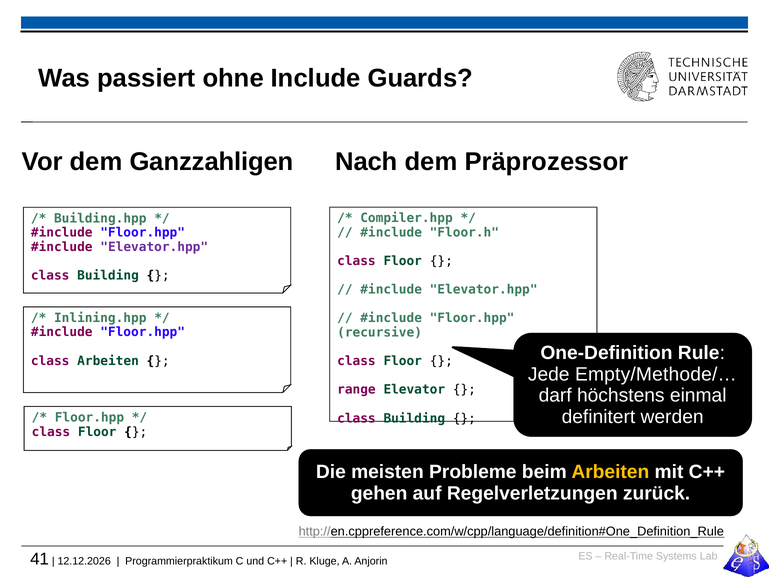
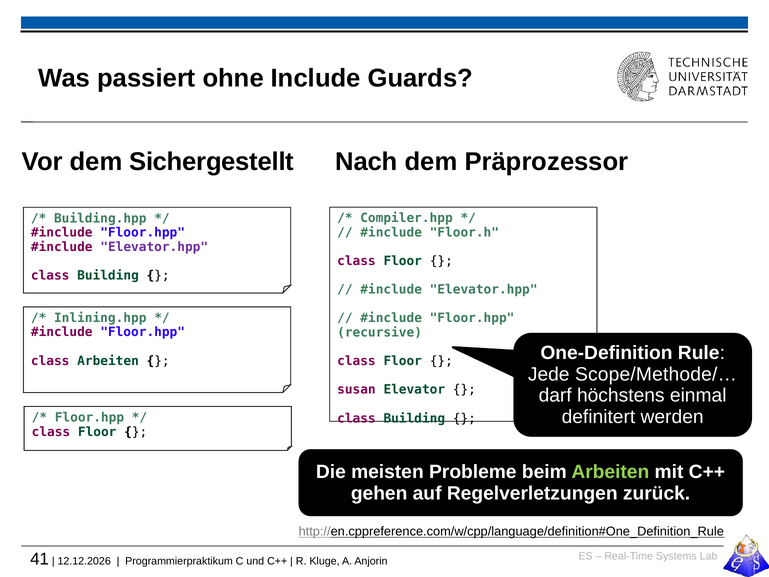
Ganzzahligen: Ganzzahligen -> Sichergestellt (212, 162)
Empty/Methode/…: Empty/Methode/… -> Scope/Methode/… (656, 374)
range: range -> susan (356, 390)
Arbeiten colour: yellow -> light green (610, 472)
